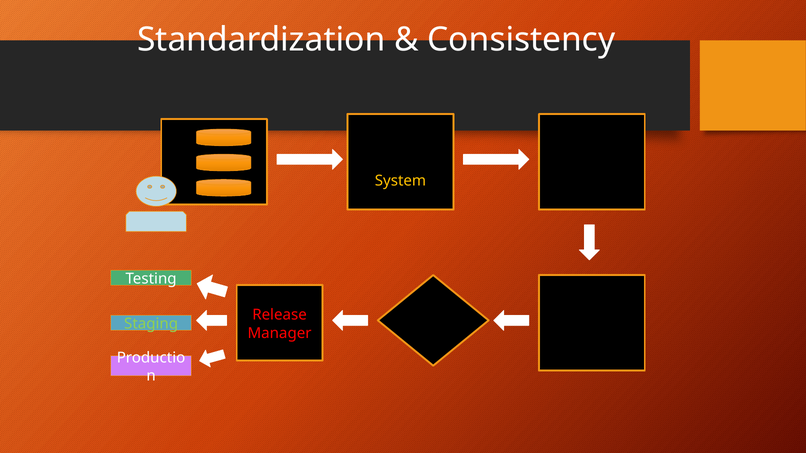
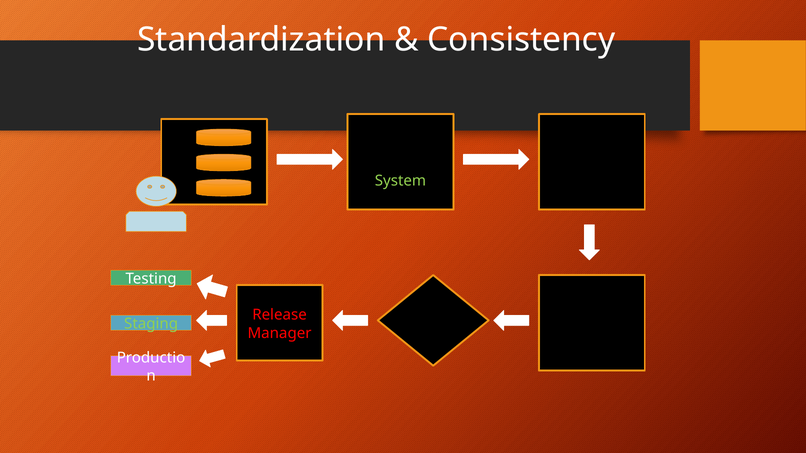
System colour: yellow -> light green (400, 181)
